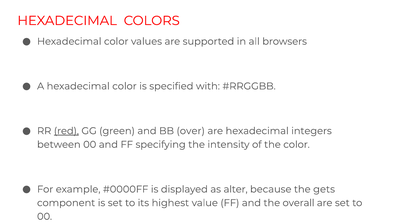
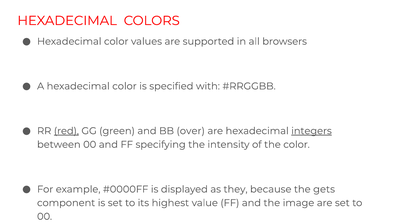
integers underline: none -> present (311, 131)
alter: alter -> they (236, 189)
overall: overall -> image (298, 203)
